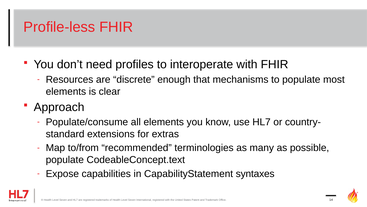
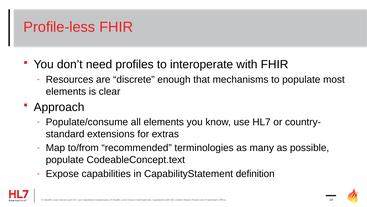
syntaxes: syntaxes -> definition (255, 173)
